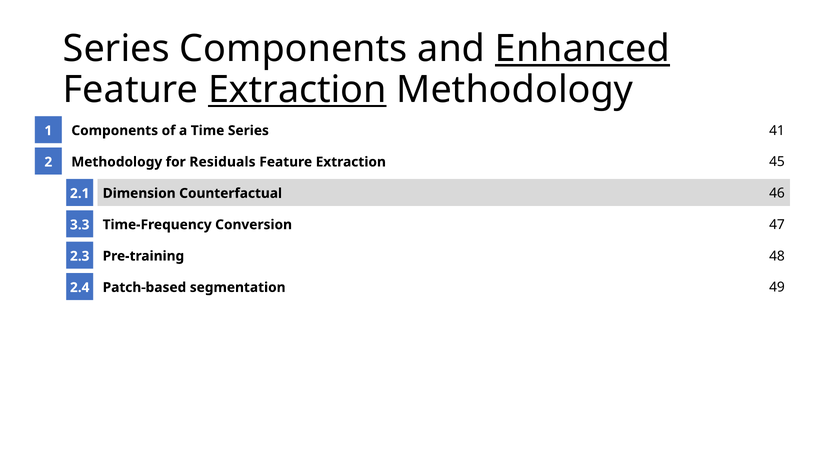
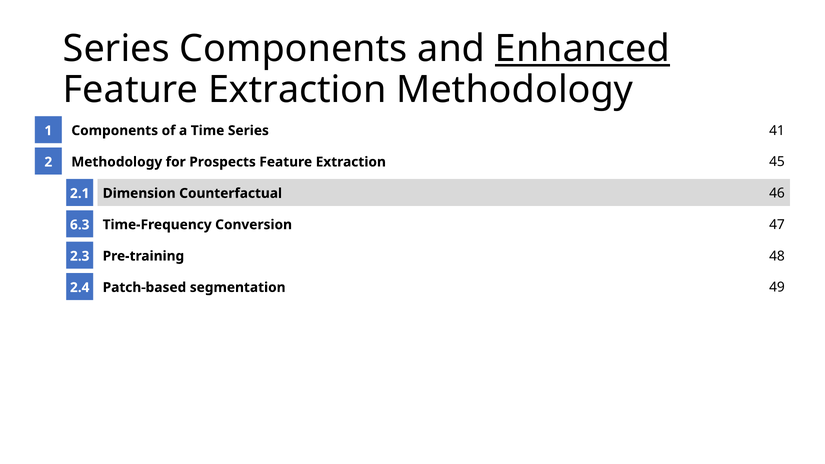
Extraction underline: present -> none (297, 90)
Residuals: Residuals -> Prospects (223, 162)
3.3: 3.3 -> 6.3 (80, 225)
